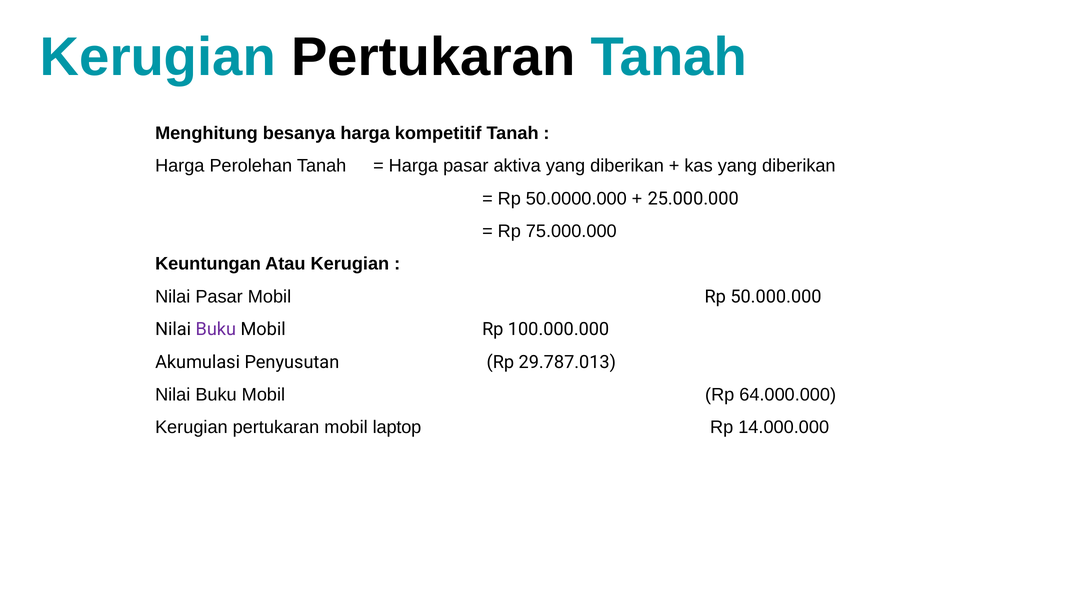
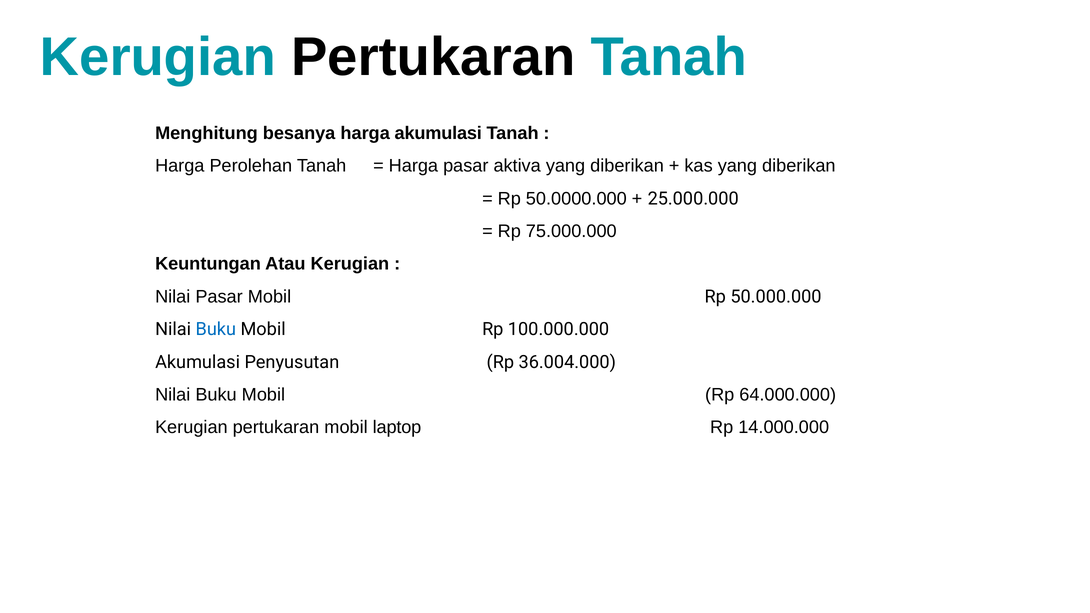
harga kompetitif: kompetitif -> akumulasi (438, 133)
Buku colour: purple -> blue (216, 329)
29.787.013: 29.787.013 -> 36.004.000 (567, 362)
